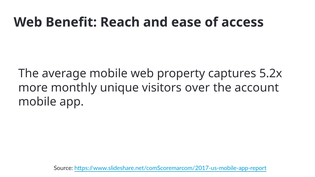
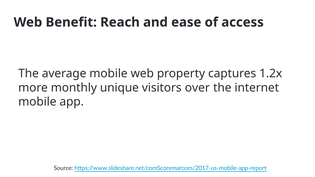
5.2x: 5.2x -> 1.2x (271, 74)
account: account -> internet (257, 88)
